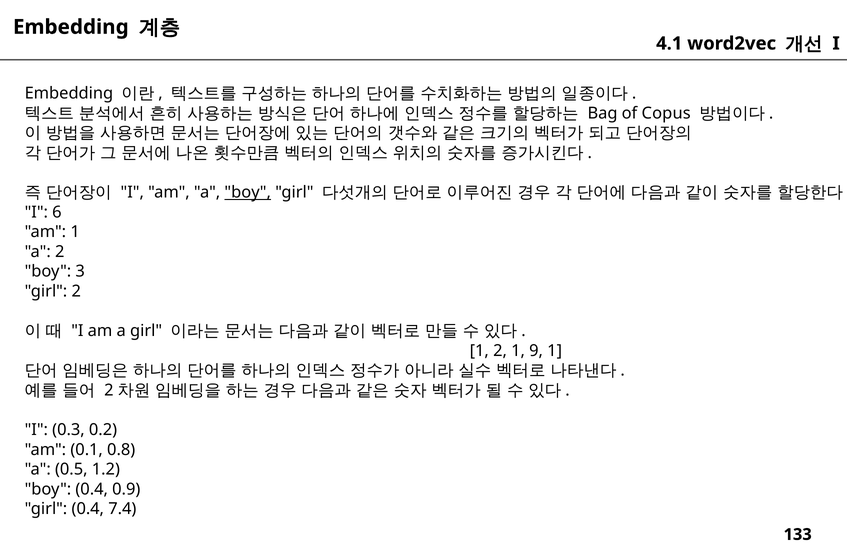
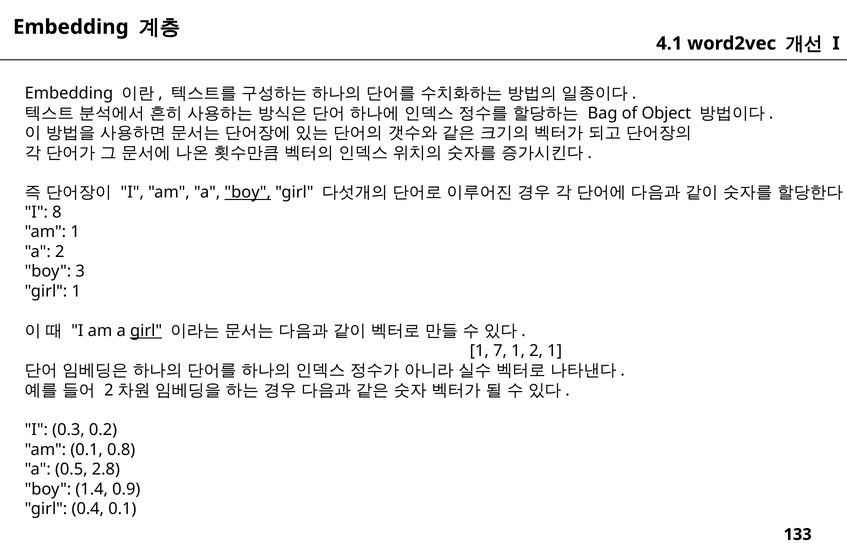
Copus: Copus -> Object (666, 113)
6: 6 -> 8 (57, 212)
girl 2: 2 -> 1 (76, 291)
girl underline: none -> present (146, 330)
1 2: 2 -> 7 (500, 350)
1 9: 9 -> 2 (536, 350)
1.2: 1.2 -> 2.8 (106, 469)
boy 0.4: 0.4 -> 1.4 (92, 489)
0.4 7.4: 7.4 -> 0.1 (122, 508)
